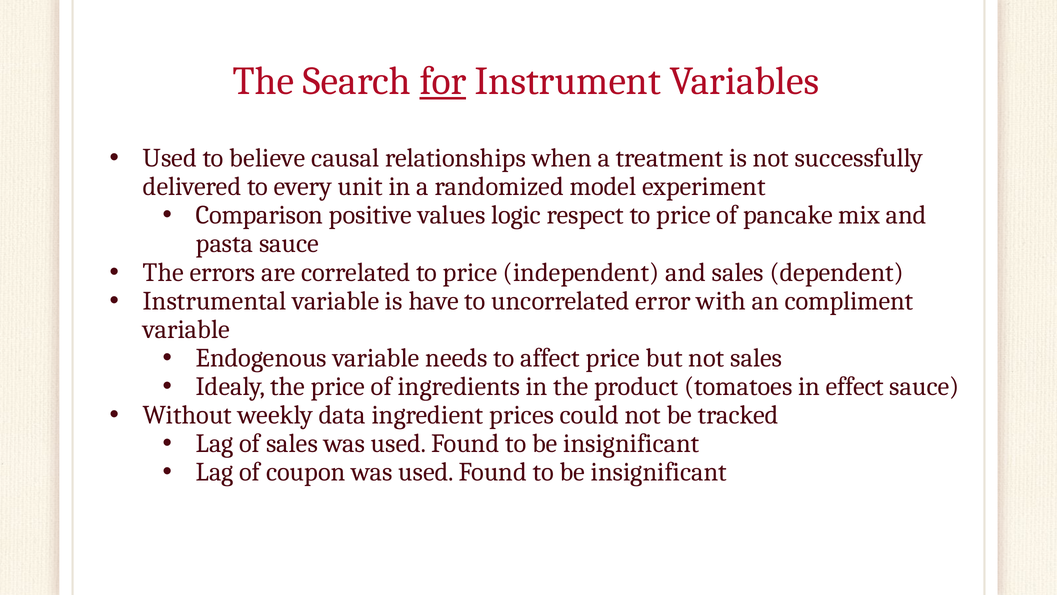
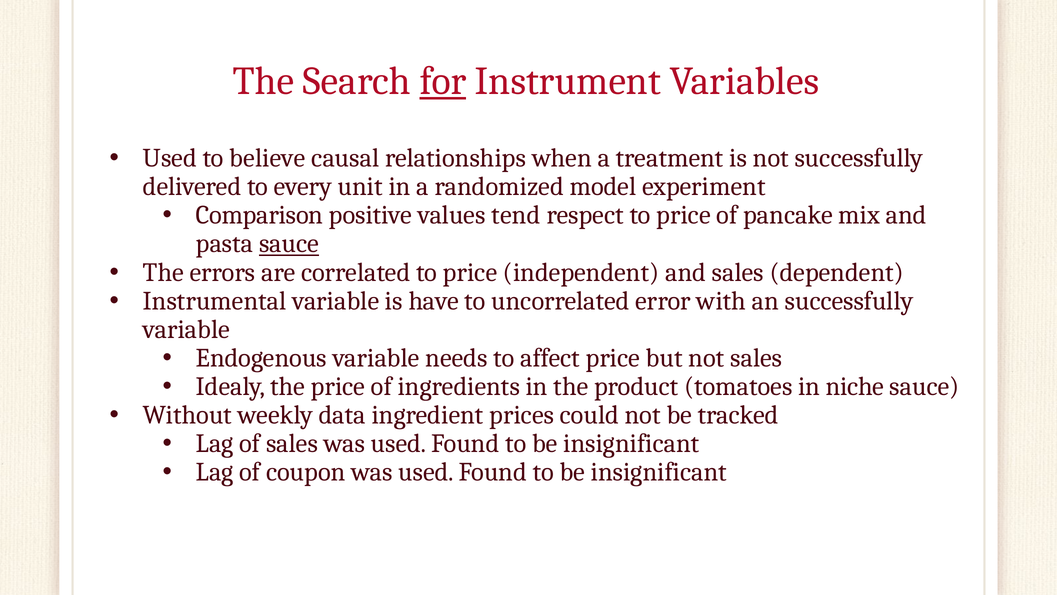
logic: logic -> tend (516, 215)
sauce underline: none -> present (289, 244)
an compliment: compliment -> successfully (849, 301)
effect: effect -> niche (855, 386)
